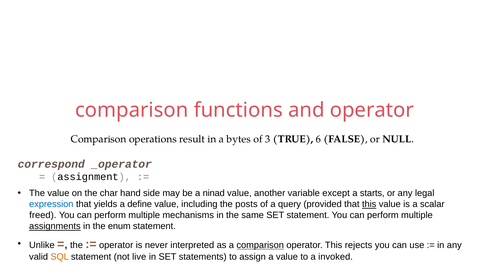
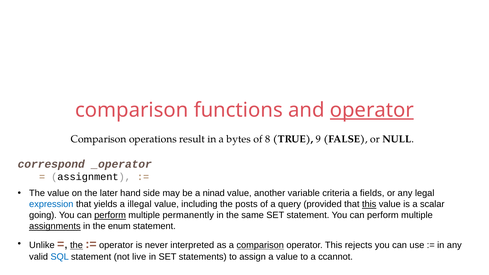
operator underline: none -> present (372, 110)
3: 3 -> 8 (268, 139)
6: 6 -> 9 (319, 139)
char: char -> later (109, 193)
except: except -> criteria (336, 193)
starts: starts -> fields (372, 193)
define: define -> illegal (140, 204)
freed: freed -> going (43, 215)
perform underline: none -> present (110, 215)
mechanisms: mechanisms -> permanently (188, 215)
the underline: none -> present (76, 245)
SQL colour: orange -> blue (60, 257)
invoked: invoked -> ccannot (336, 257)
